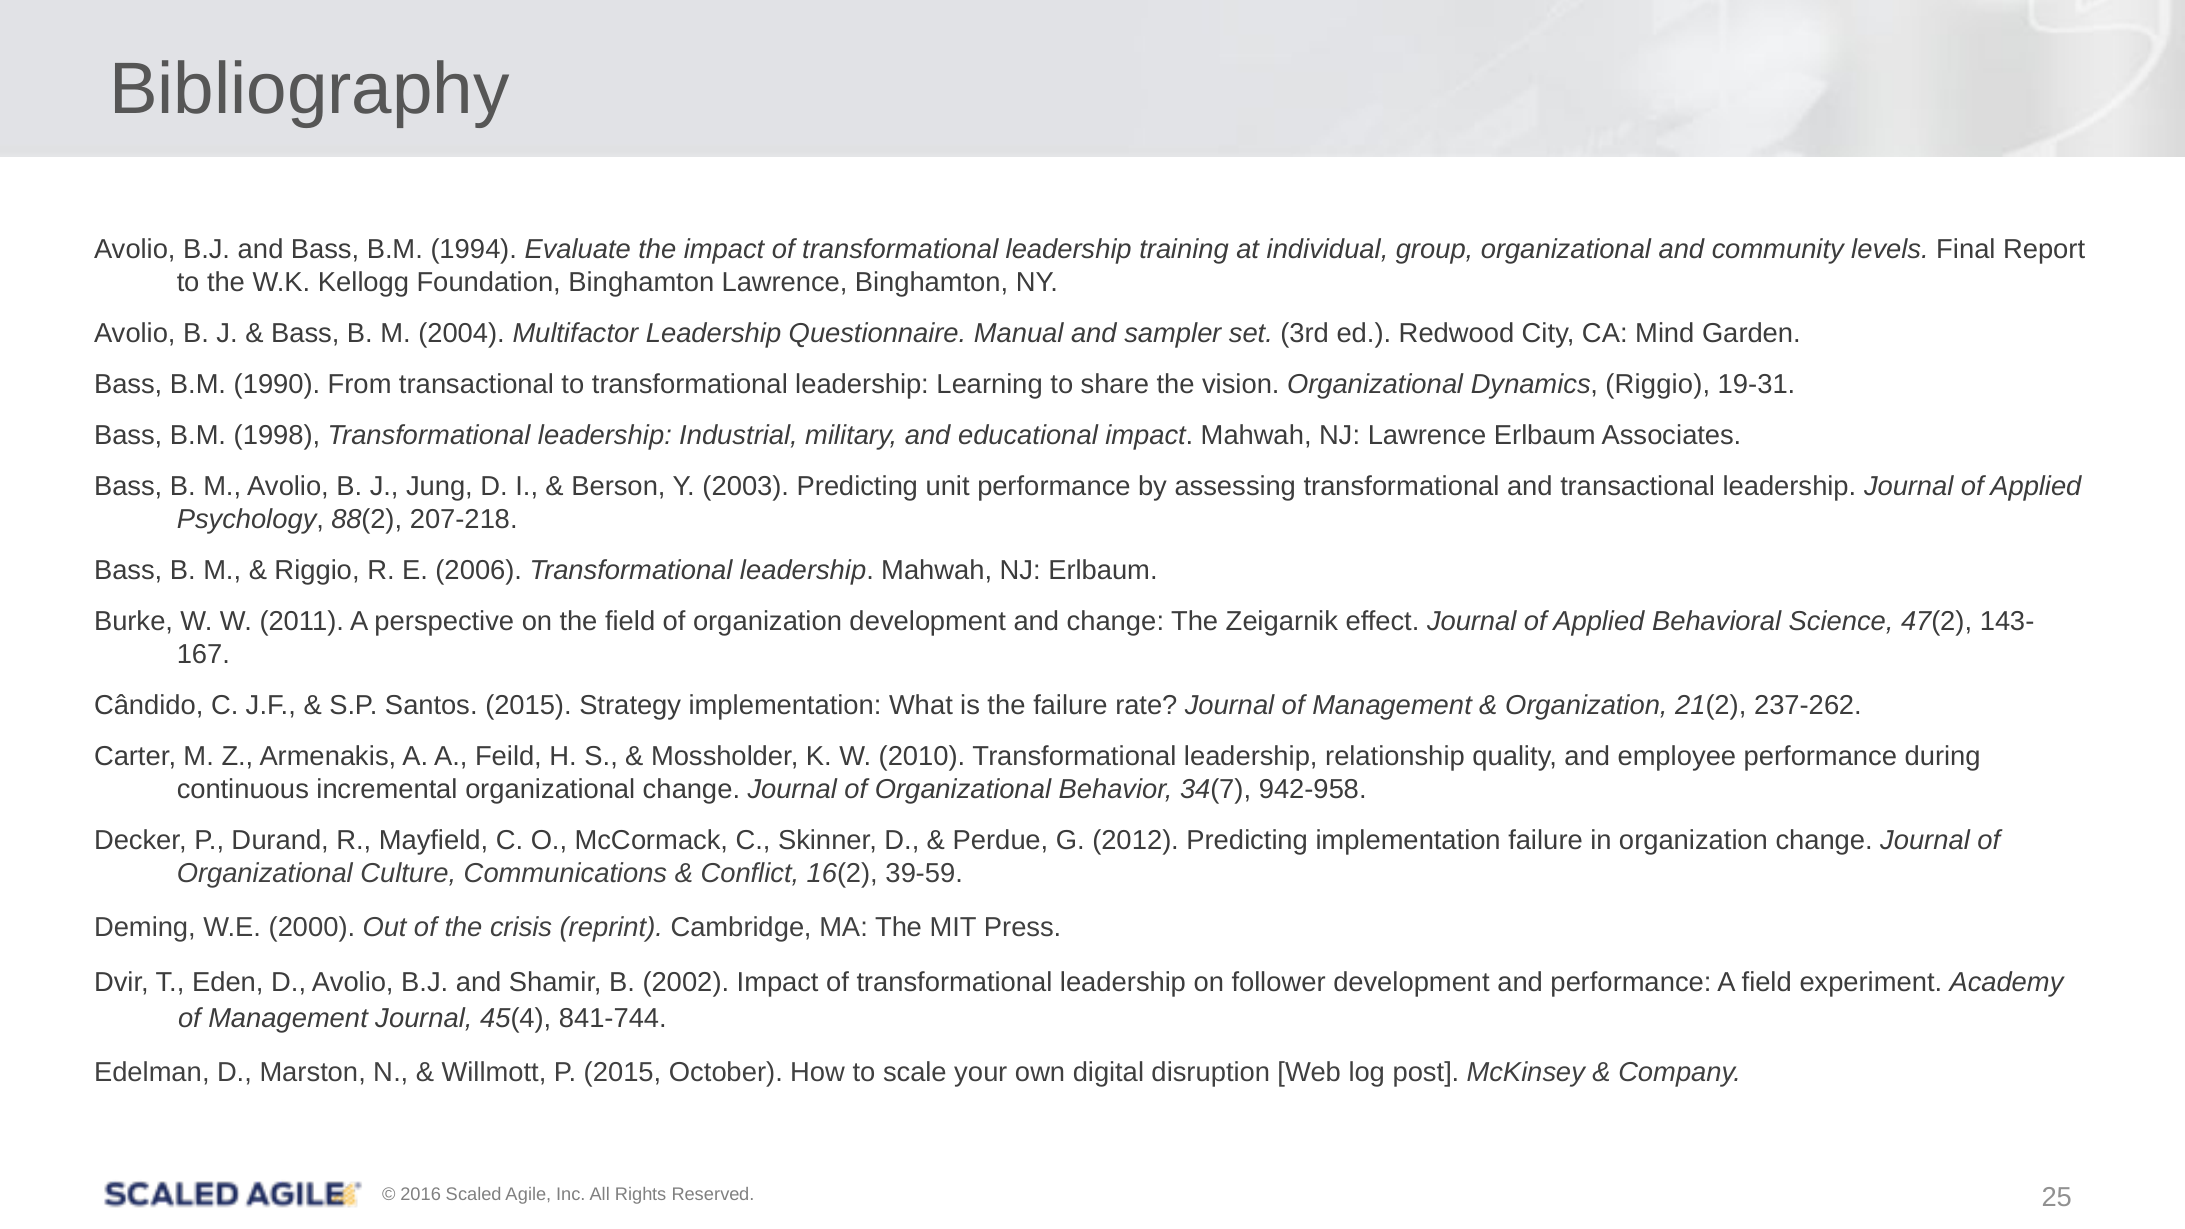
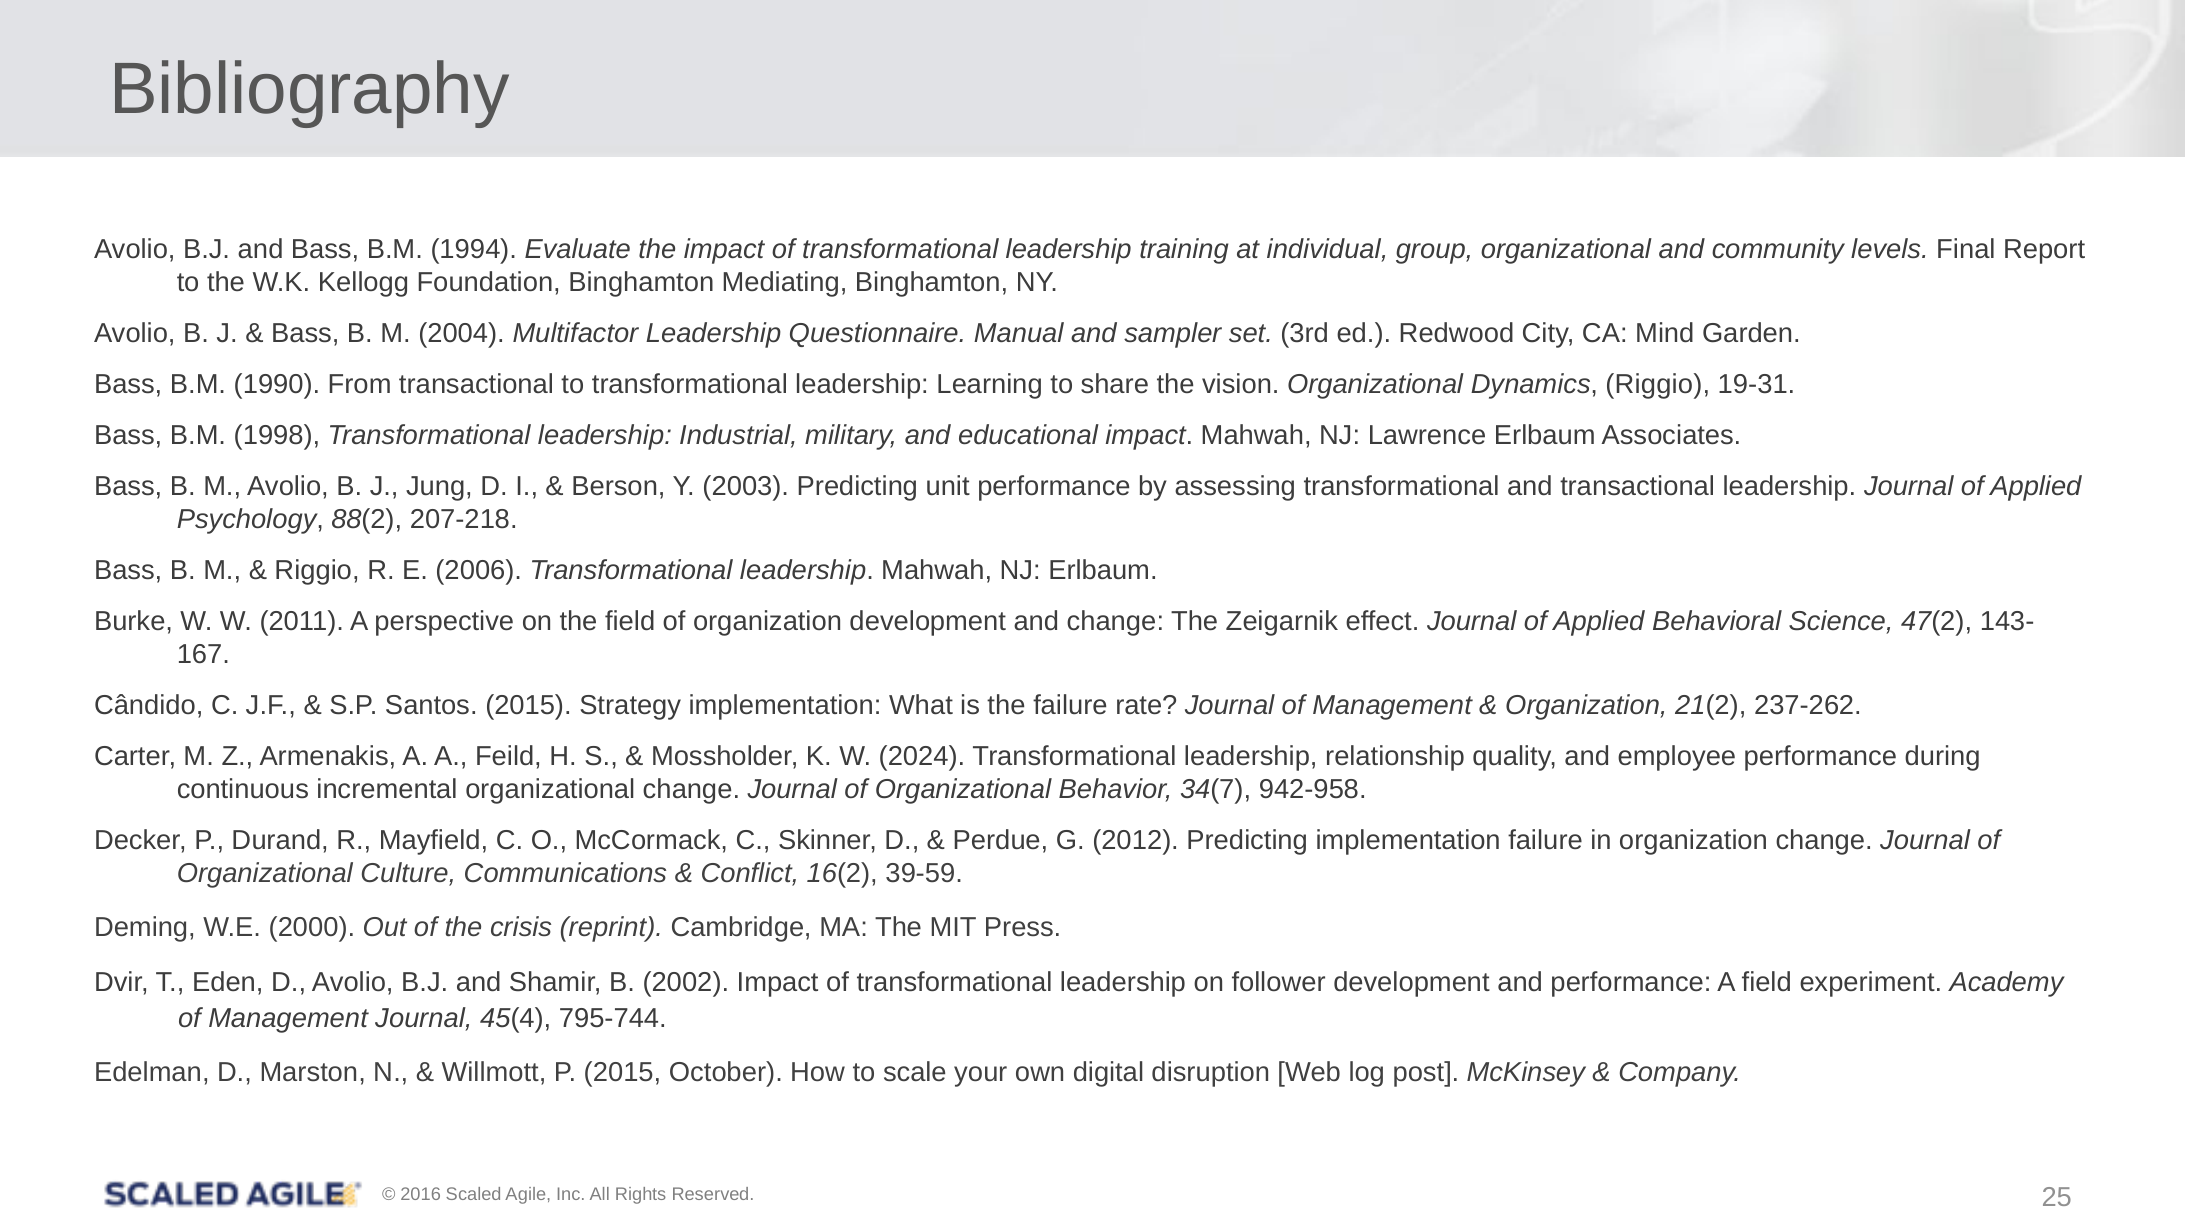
Binghamton Lawrence: Lawrence -> Mediating (785, 282)
2010: 2010 -> 2024 (922, 757)
841-744: 841-744 -> 795-744 (613, 1018)
